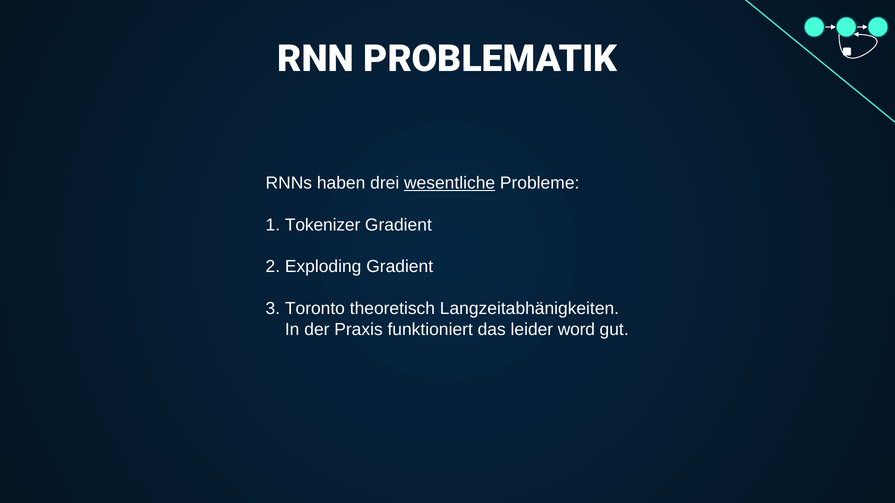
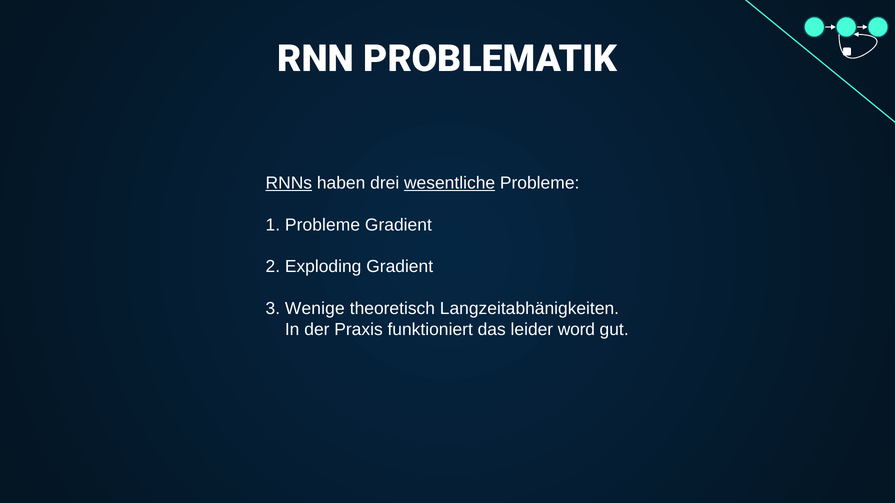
RNNs underline: none -> present (289, 183)
1 Tokenizer: Tokenizer -> Probleme (323, 225)
Toronto: Toronto -> Wenige (315, 309)
